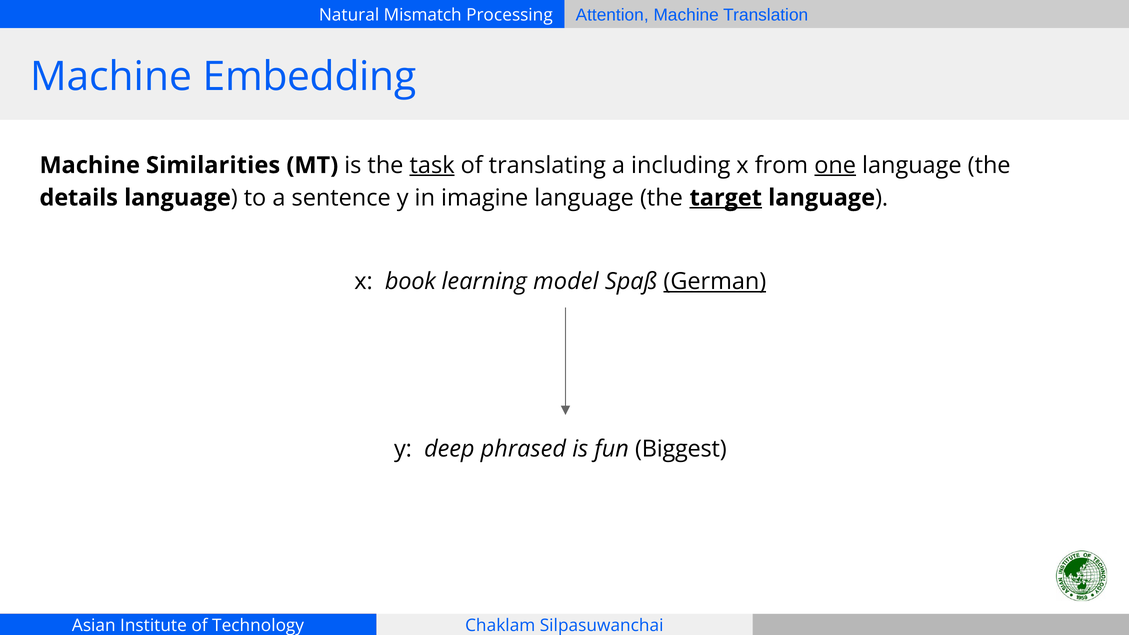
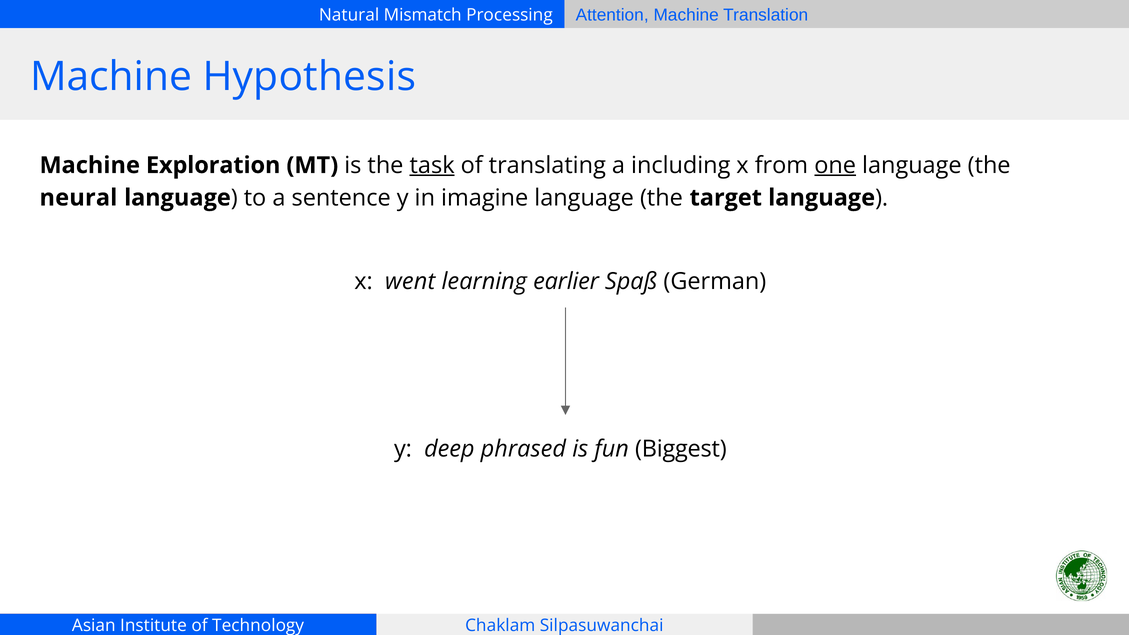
Embedding: Embedding -> Hypothesis (309, 77)
Similarities: Similarities -> Exploration (213, 165)
details: details -> neural (78, 198)
target underline: present -> none (726, 198)
book: book -> went (410, 282)
model: model -> earlier (566, 282)
German underline: present -> none (715, 282)
